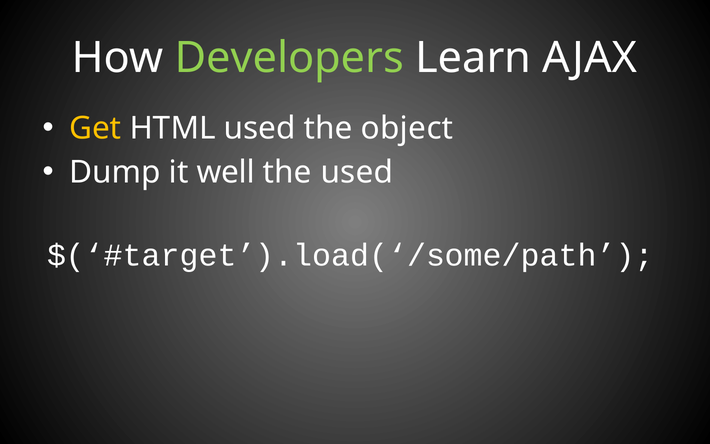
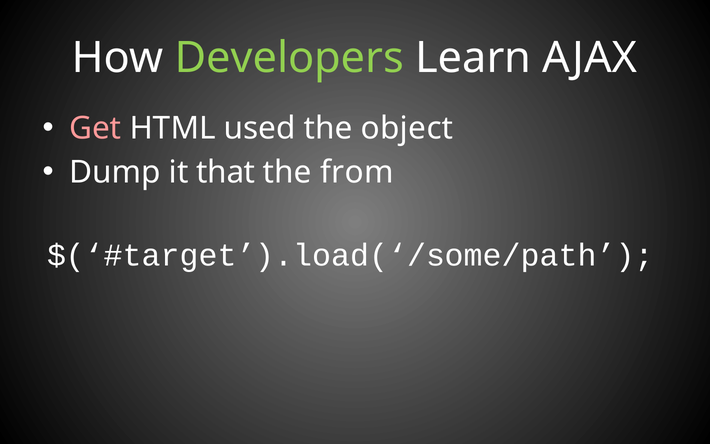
Get colour: yellow -> pink (95, 128)
well: well -> that (226, 172)
the used: used -> from (357, 172)
